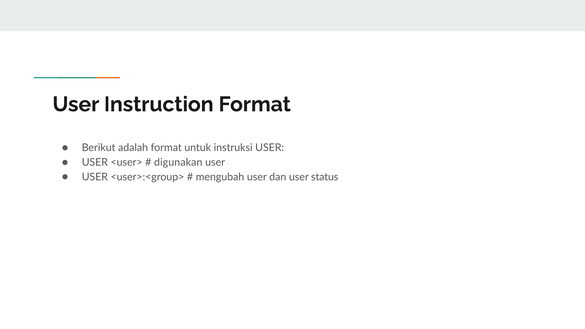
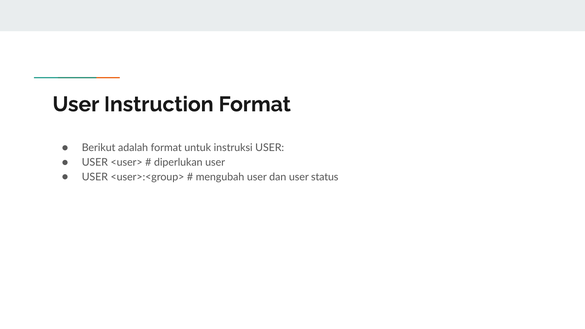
digunakan: digunakan -> diperlukan (178, 162)
